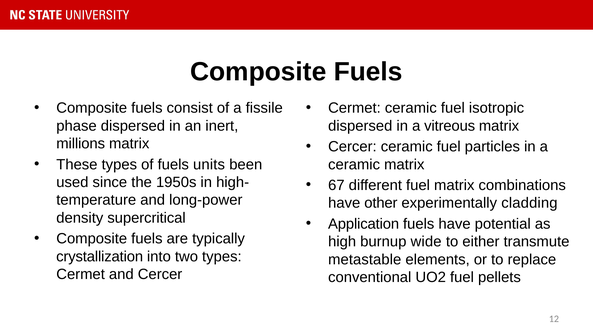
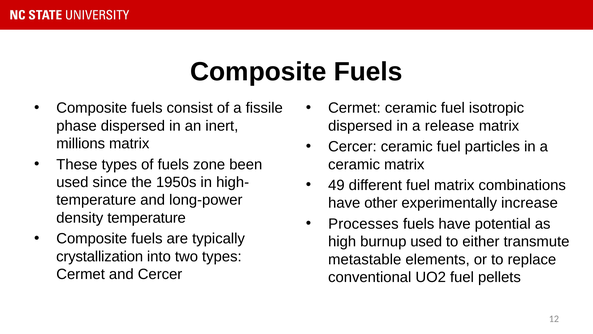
vitreous: vitreous -> release (450, 126)
units: units -> zone (209, 164)
67: 67 -> 49 (336, 185)
cladding: cladding -> increase (529, 203)
density supercritical: supercritical -> temperature (147, 218)
Application: Application -> Processes (363, 224)
burnup wide: wide -> used (426, 241)
